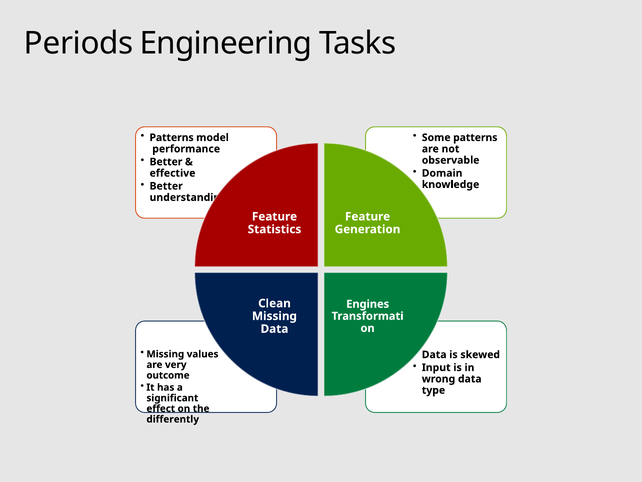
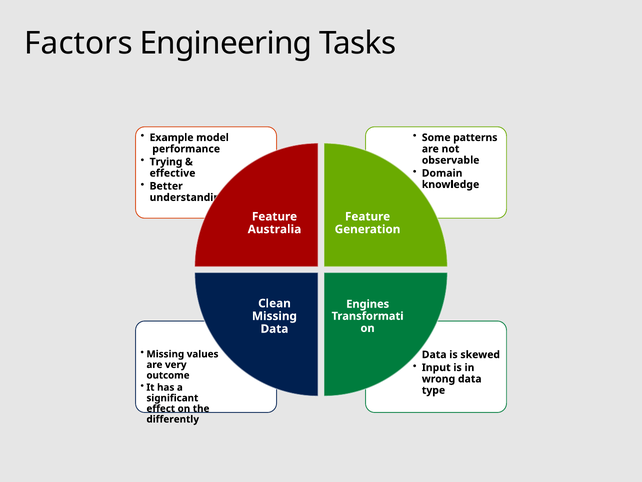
Periods: Periods -> Factors (78, 43)
Patterns: Patterns -> Example (172, 137)
Better: Better -> Trying (166, 162)
Statistics: Statistics -> Australia (274, 229)
